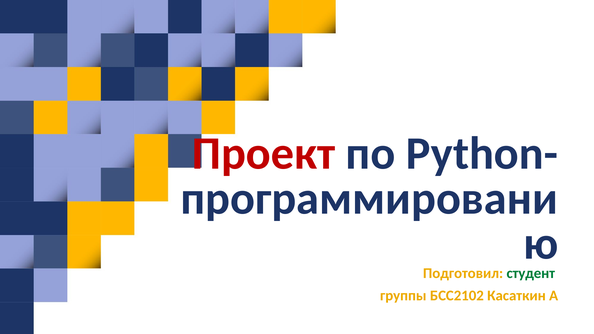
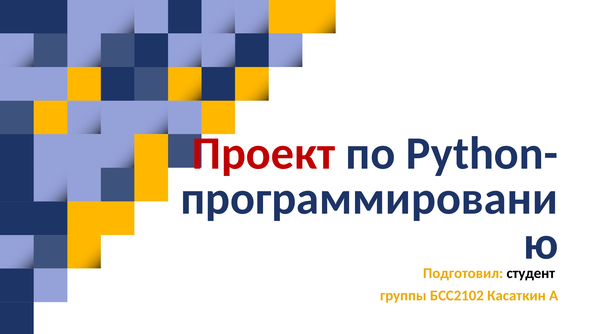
студент colour: green -> black (531, 273)
